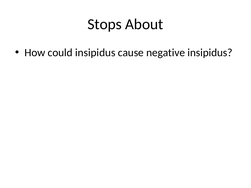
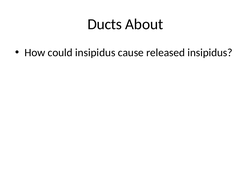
Stops: Stops -> Ducts (105, 24)
negative: negative -> released (166, 53)
